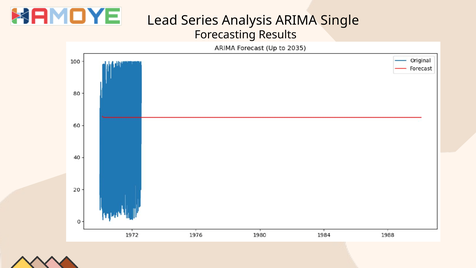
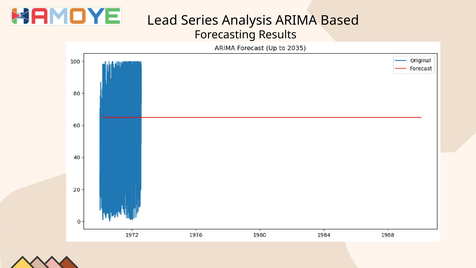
Single: Single -> Based (340, 21)
